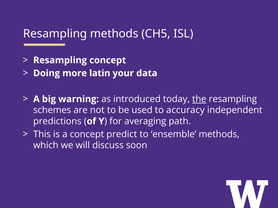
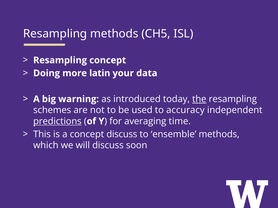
predictions underline: none -> present (57, 122)
path: path -> time (180, 122)
concept predict: predict -> discuss (122, 134)
